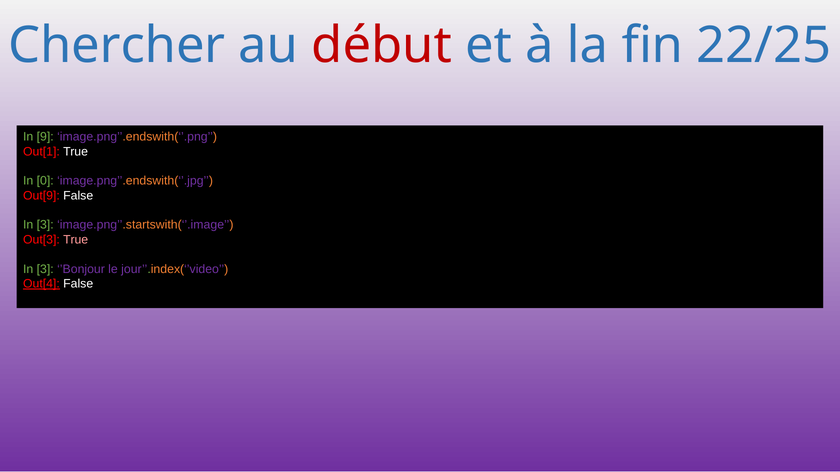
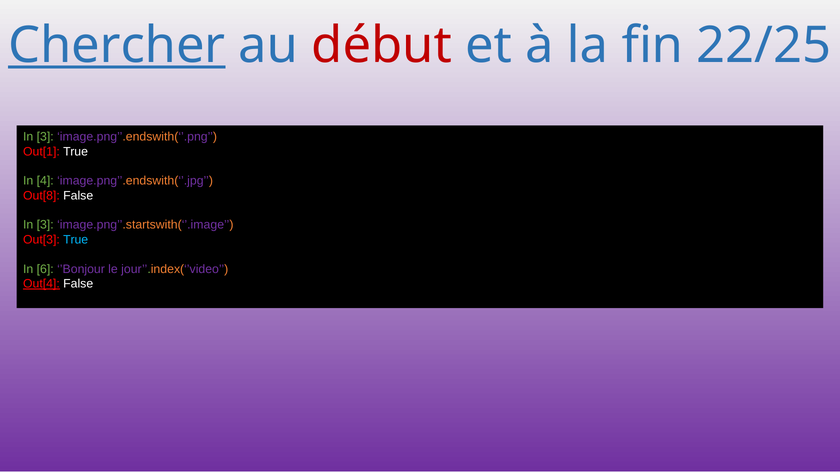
Chercher underline: none -> present (117, 45)
9: 9 -> 3 (45, 137)
0: 0 -> 4 (45, 181)
Out[9: Out[9 -> Out[8 (41, 196)
True colour: pink -> light blue (76, 240)
3: 3 -> 6 (45, 269)
